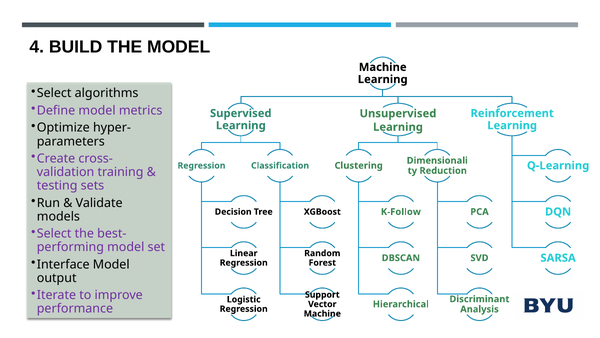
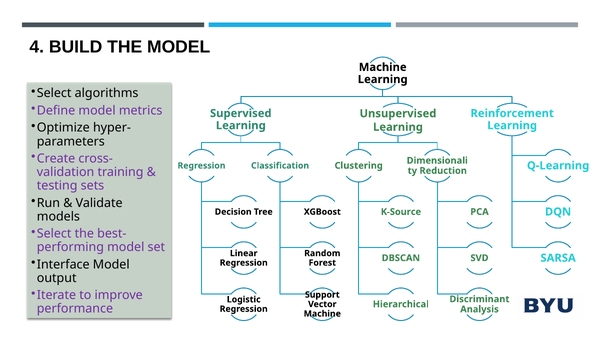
K-Follow: K-Follow -> K-Source (401, 212)
